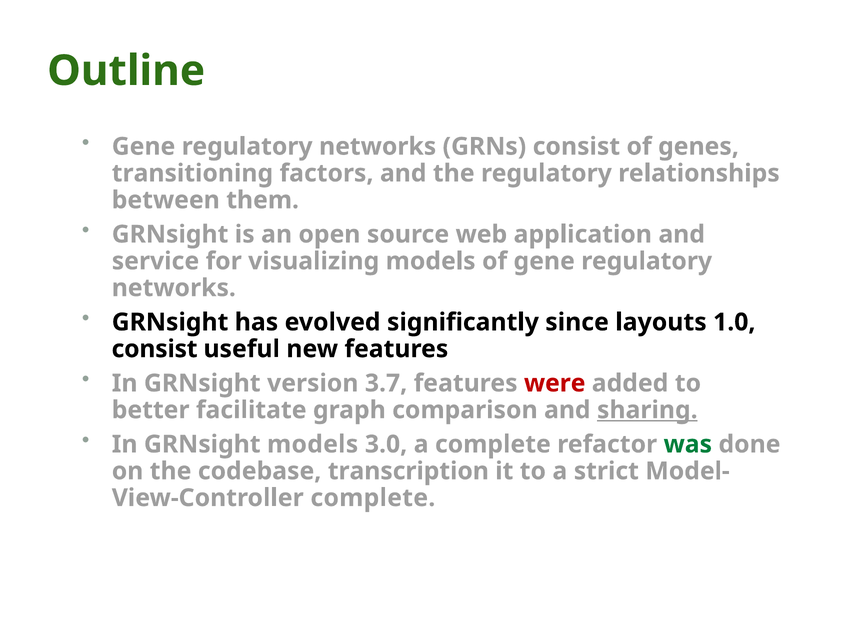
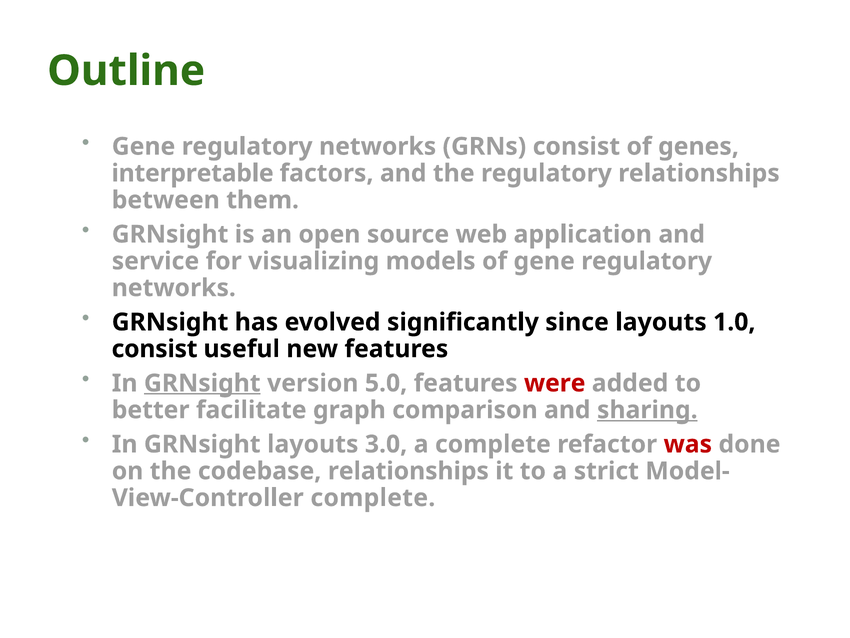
transitioning: transitioning -> interpretable (193, 173)
GRNsight underline: none -> present (202, 383)
3.7: 3.7 -> 5.0 (386, 383)
GRNsight models: models -> layouts (313, 444)
was colour: green -> red (688, 444)
codebase transcription: transcription -> relationships (408, 471)
